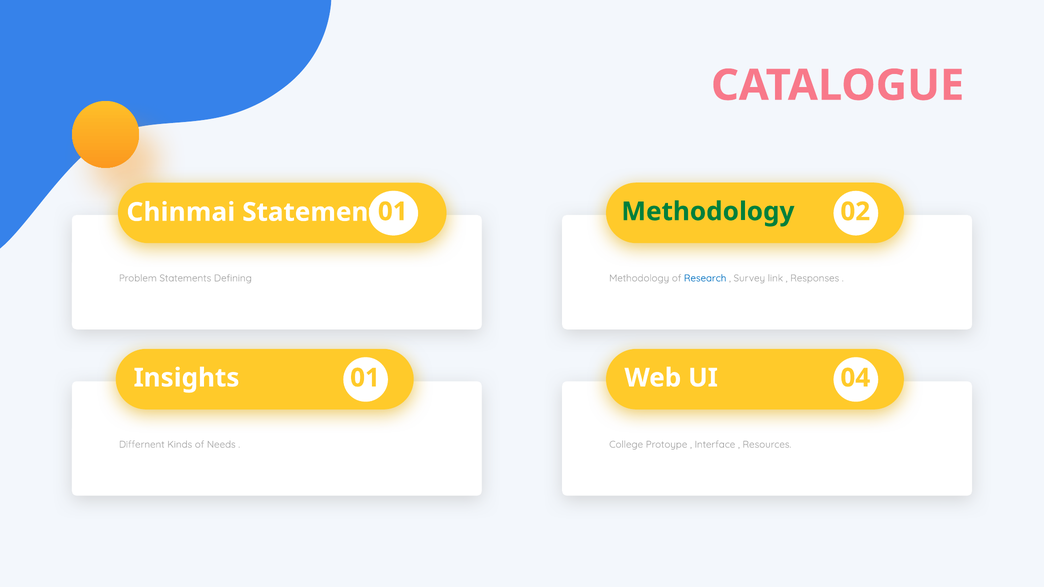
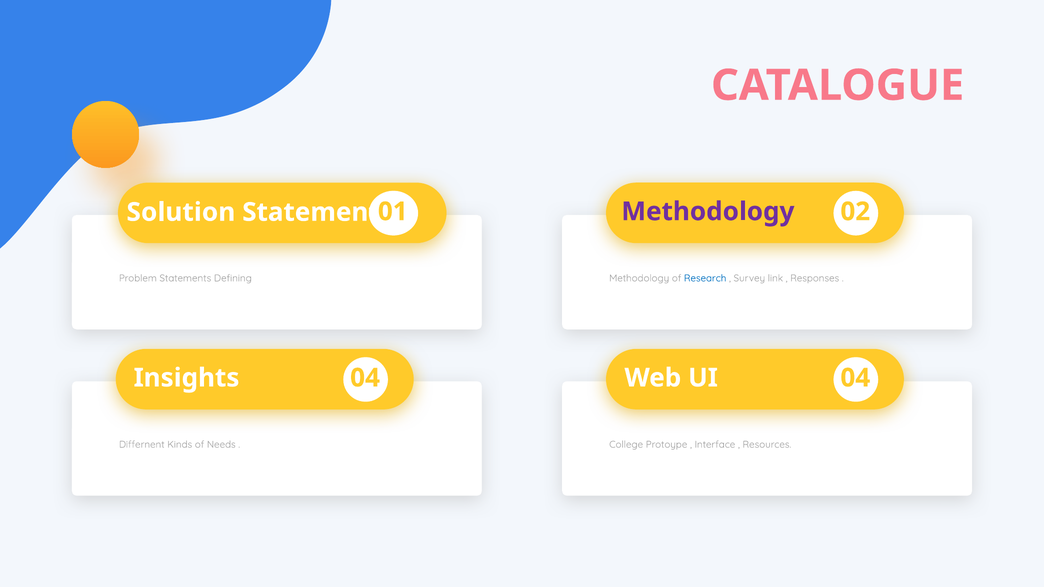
Methodology colour: green -> purple (708, 212)
Chinmai: Chinmai -> Solution (181, 212)
Insights 01: 01 -> 04 (365, 378)
